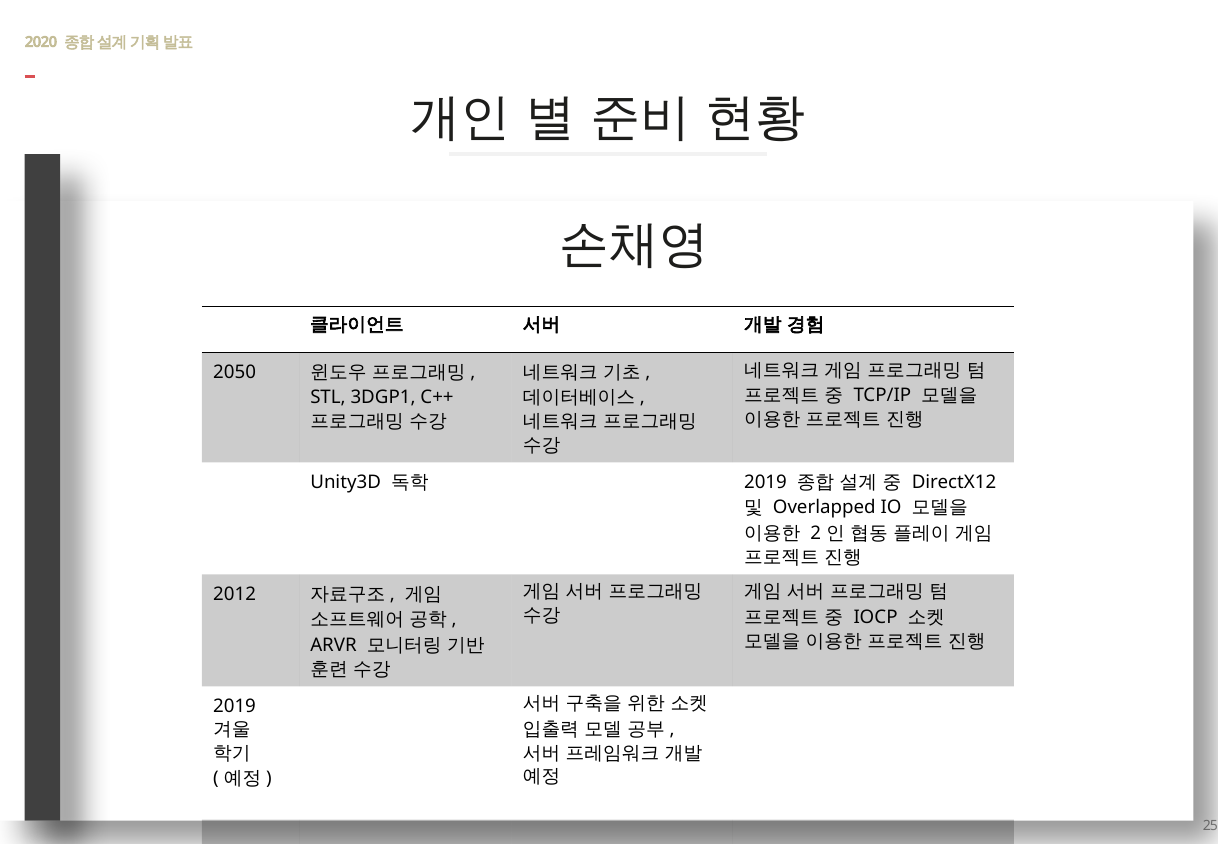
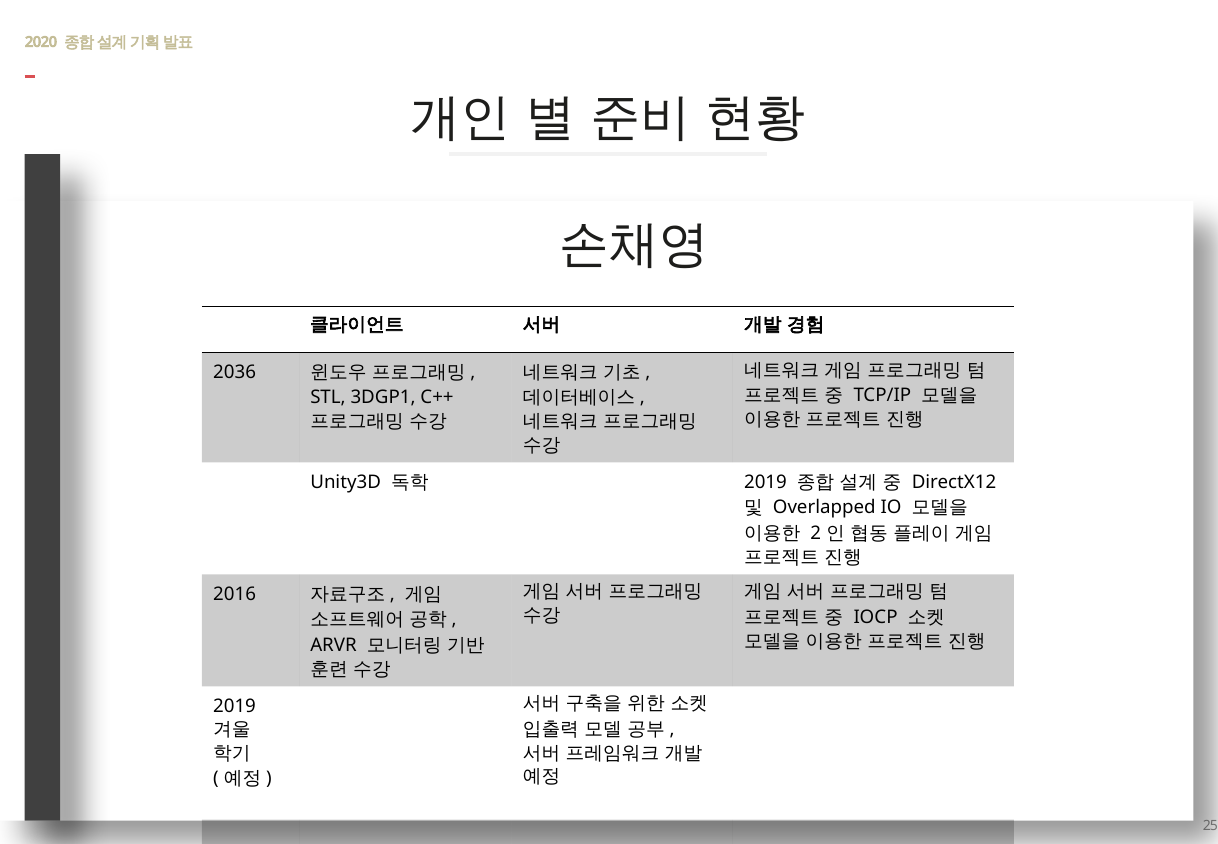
2050: 2050 -> 2036 (235, 372)
2012: 2012 -> 2016 (235, 593)
